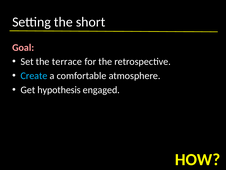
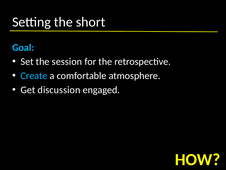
Goal colour: pink -> light blue (23, 47)
terrace: terrace -> session (67, 61)
hypothesis: hypothesis -> discussion (59, 90)
